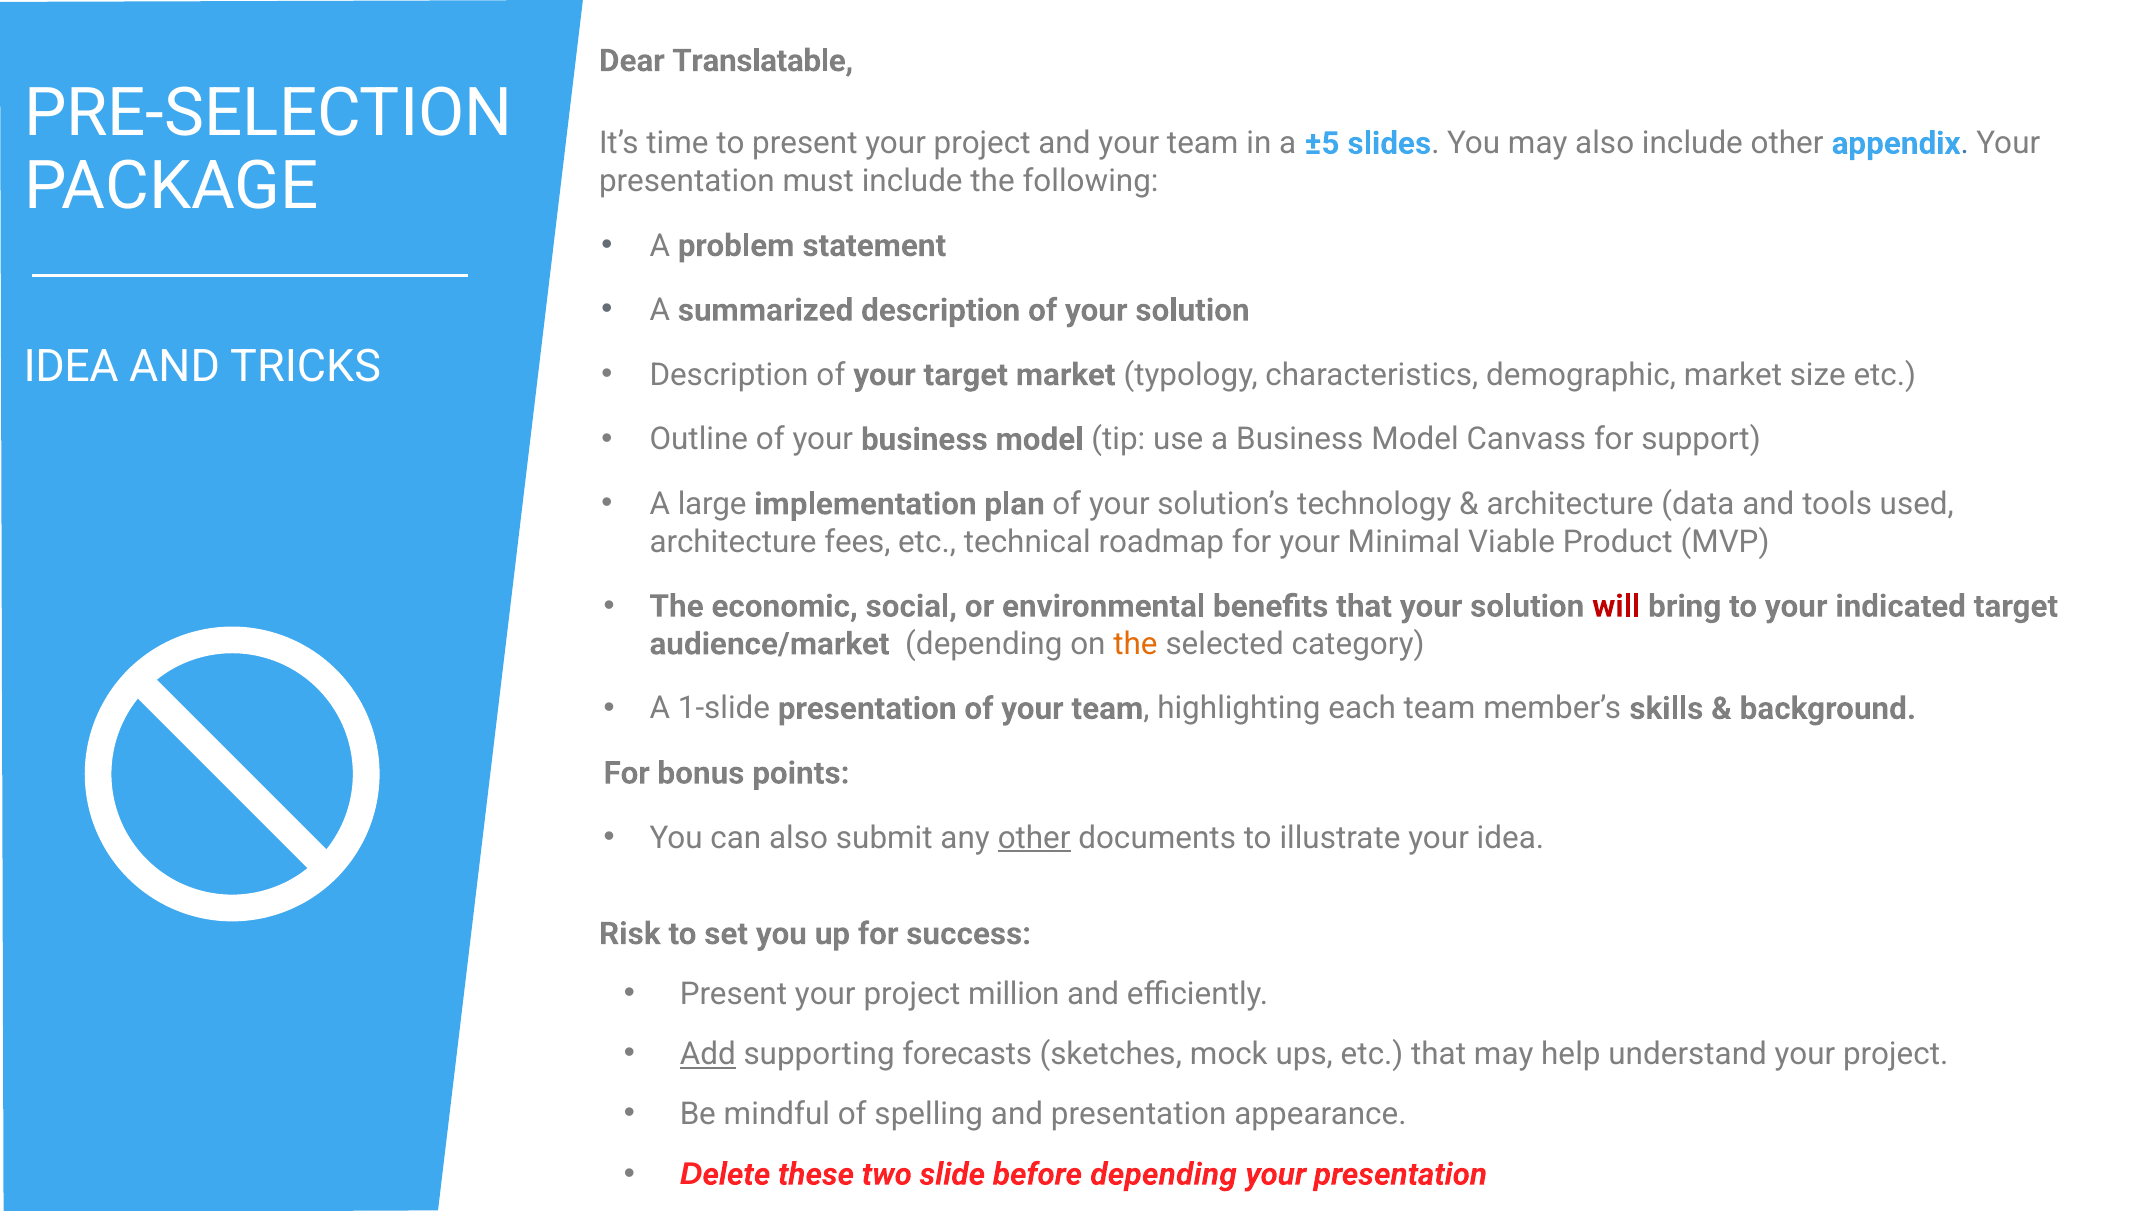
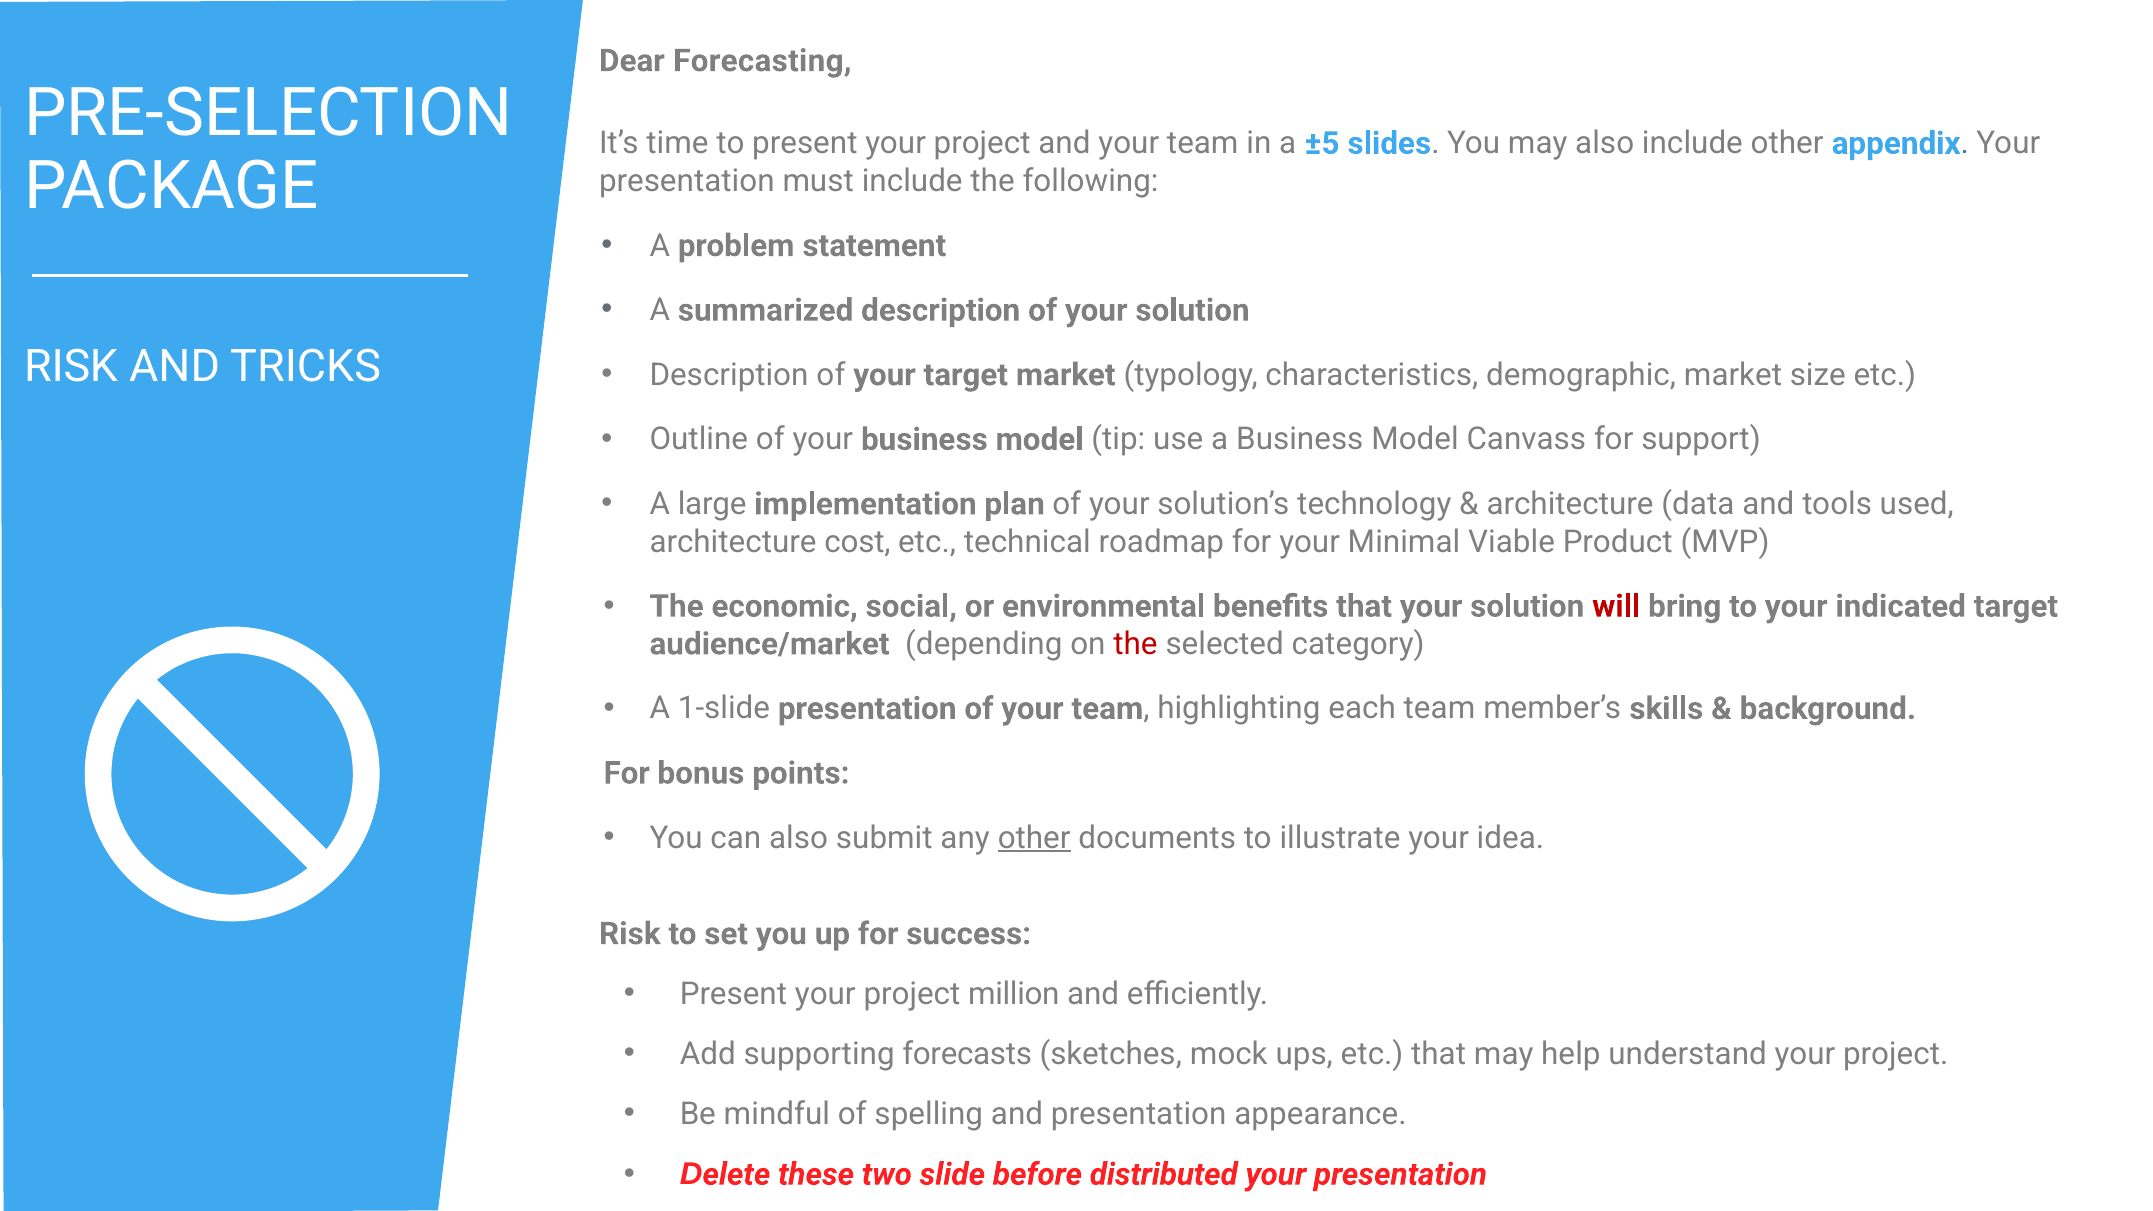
Translatable: Translatable -> Forecasting (762, 61)
IDEA: IDEA -> RISK (71, 367)
fees: fees -> cost (857, 542)
the colour: orange -> red (1135, 644)
Add underline: present -> none (708, 1054)
before depending: depending -> distributed (1164, 1174)
